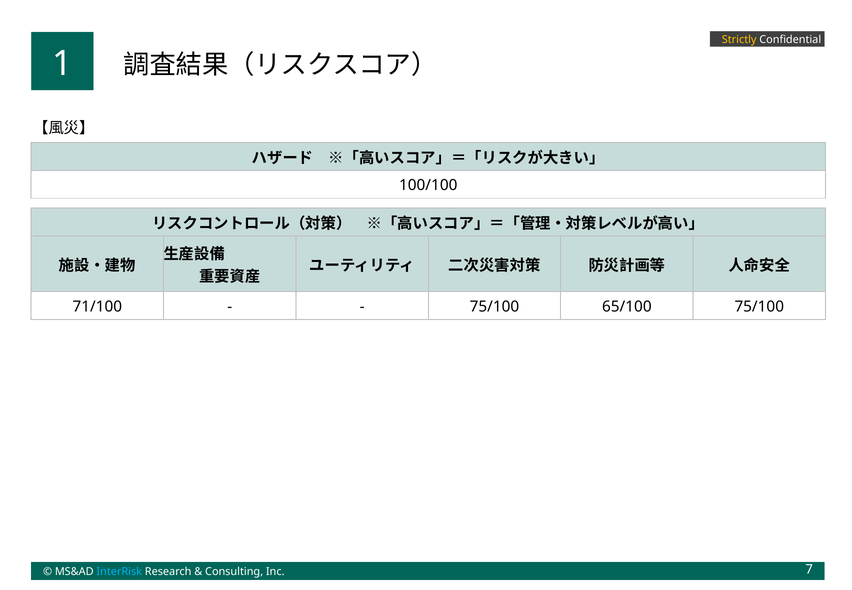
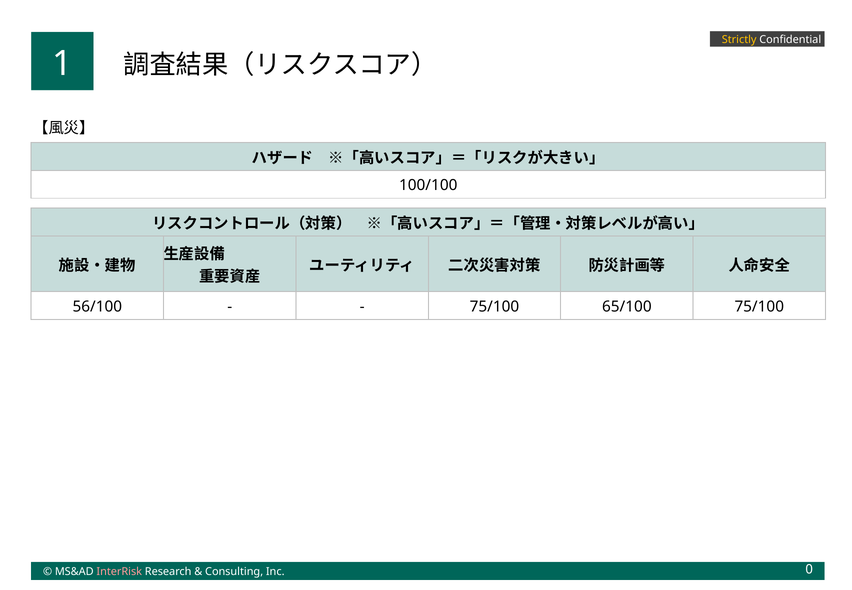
71/100: 71/100 -> 56/100 (97, 307)
InterRisk colour: light blue -> pink (119, 572)
7: 7 -> 0 (809, 569)
